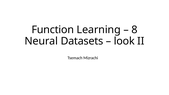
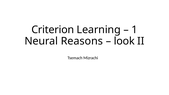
Function: Function -> Criterion (53, 30)
8: 8 -> 1 (134, 30)
Datasets: Datasets -> Reasons (82, 41)
